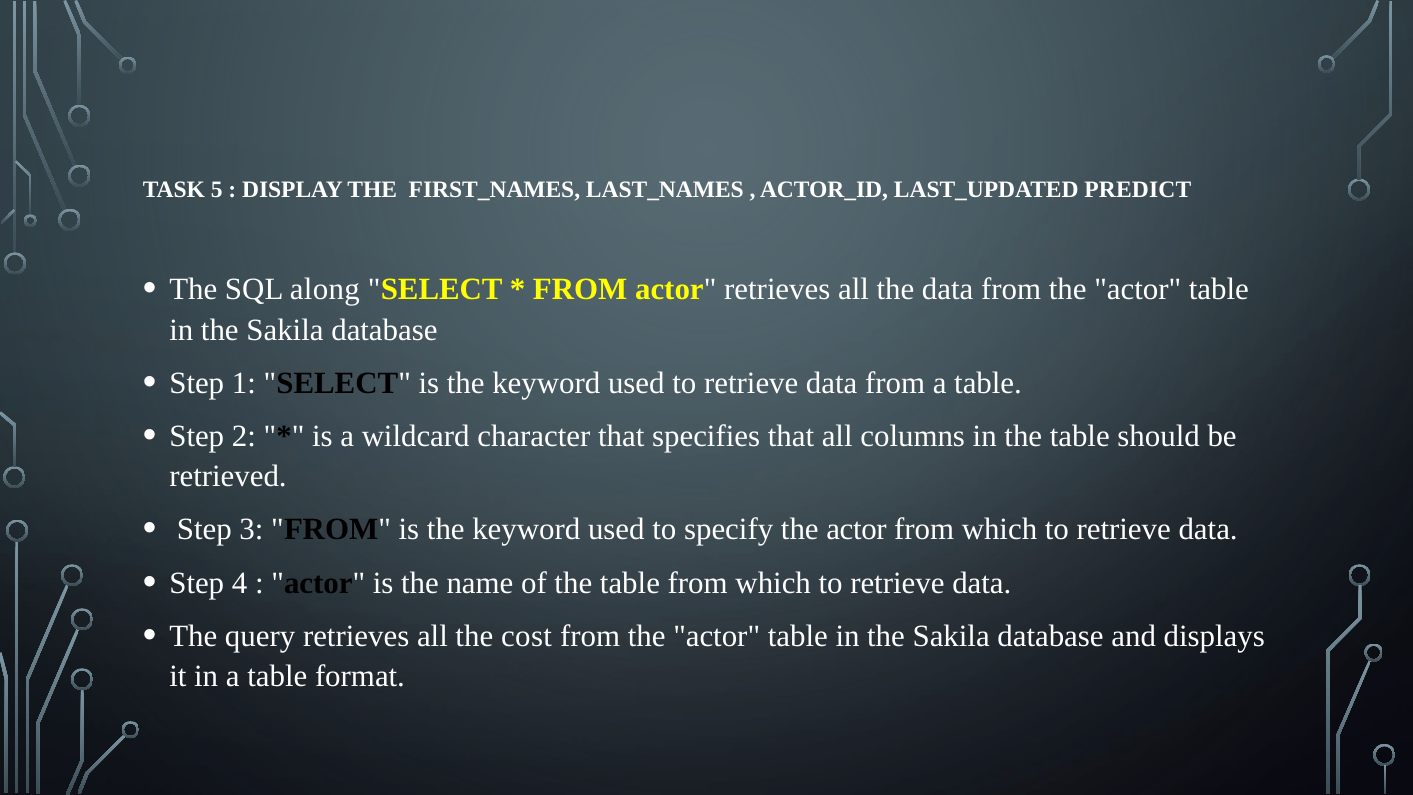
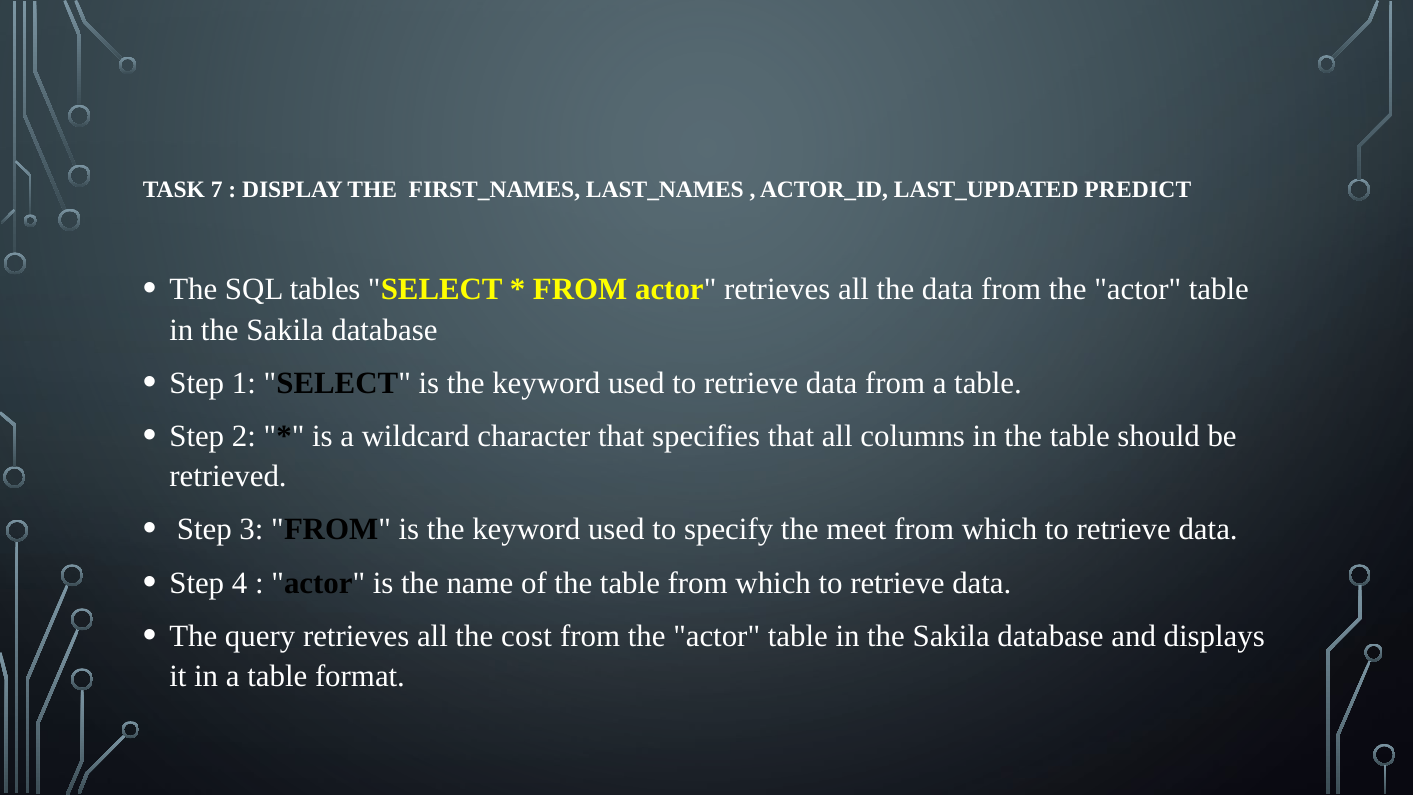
5: 5 -> 7 (217, 189)
along: along -> tables (325, 290)
specify the actor: actor -> meet (856, 530)
